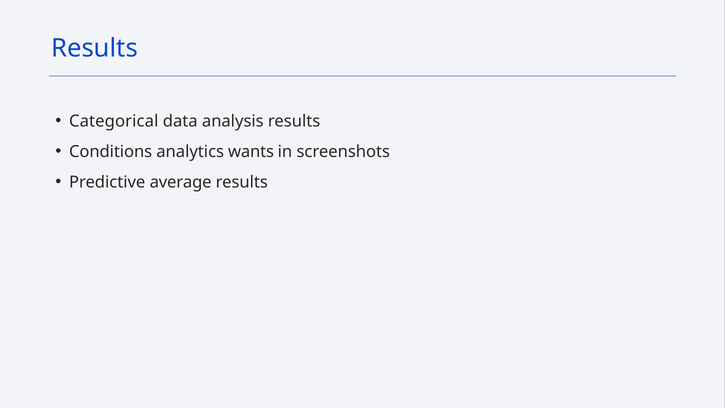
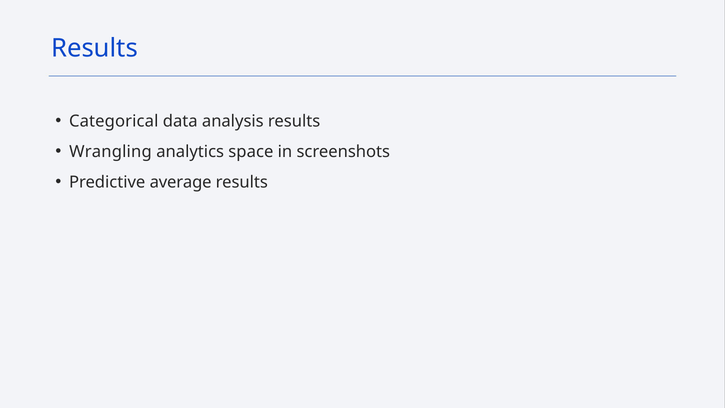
Conditions: Conditions -> Wrangling (110, 152)
wants: wants -> space (251, 152)
